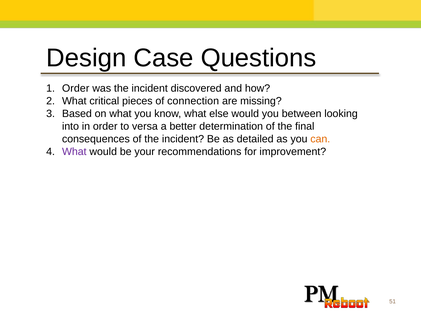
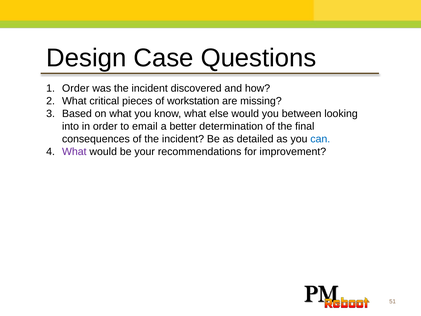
connection: connection -> workstation (193, 101)
versa: versa -> email (145, 126)
can colour: orange -> blue (320, 139)
